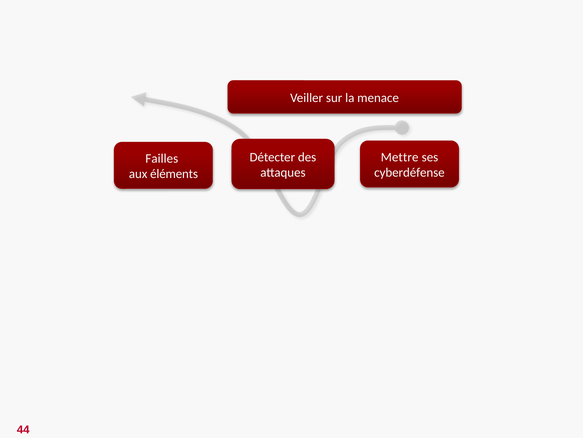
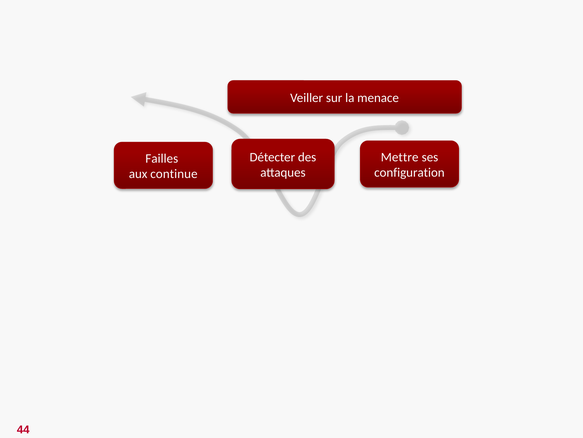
cyberdéfense: cyberdéfense -> configuration (409, 172)
éléments: éléments -> continue (174, 174)
